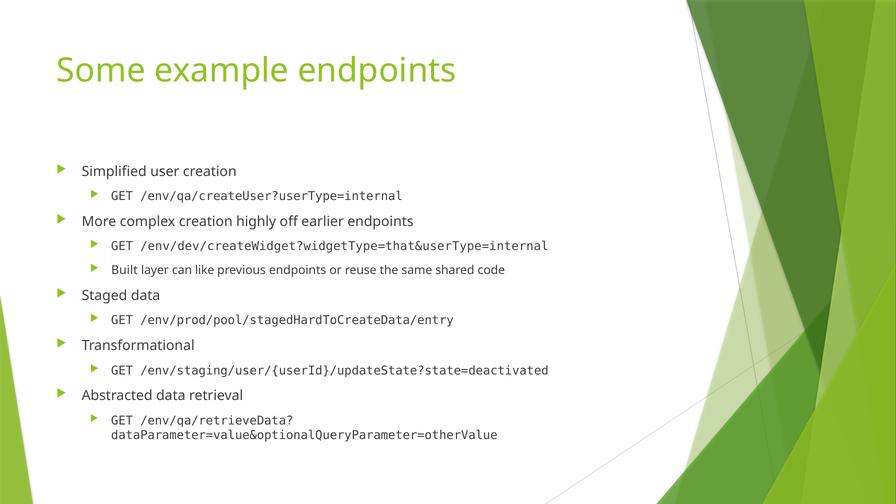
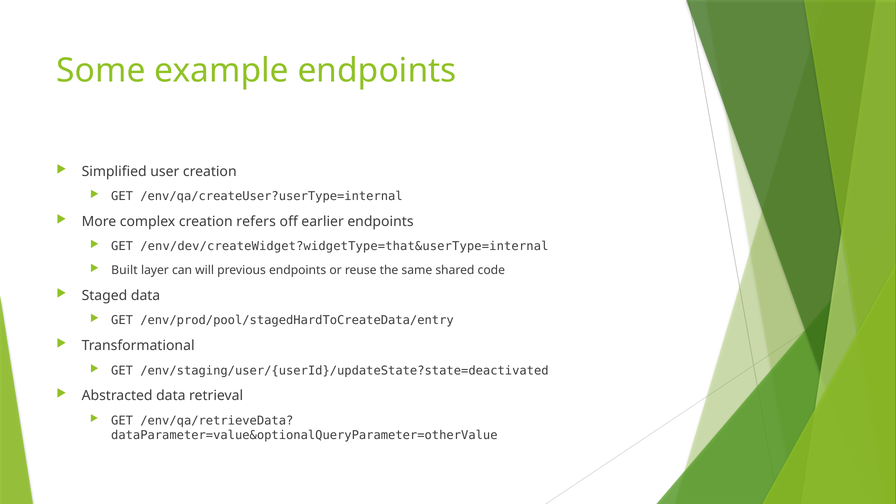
highly: highly -> refers (256, 222)
like: like -> will (205, 270)
